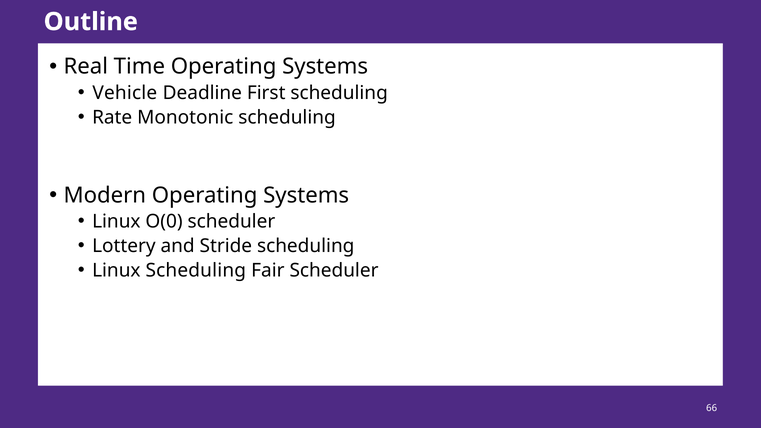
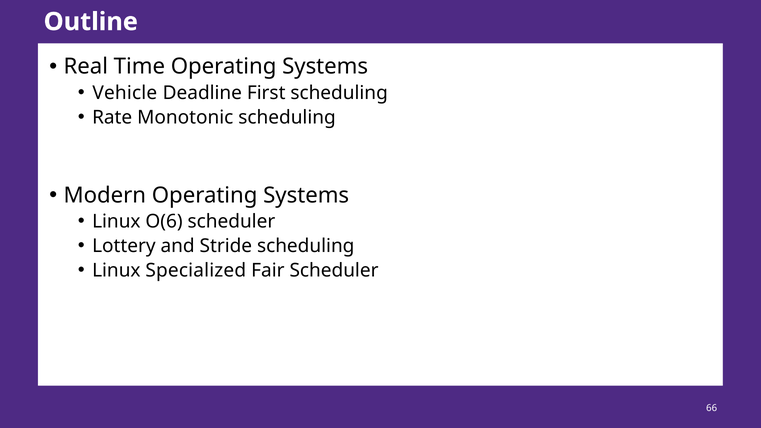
O(0: O(0 -> O(6 (164, 222)
Linux Scheduling: Scheduling -> Specialized (196, 270)
